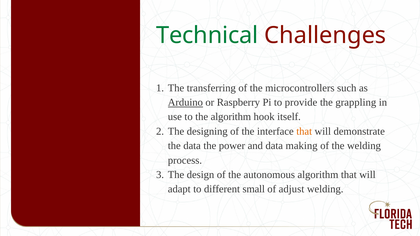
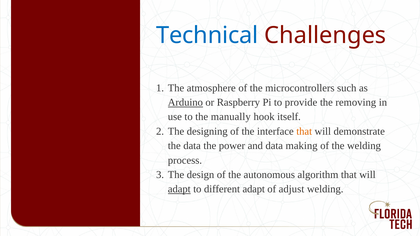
Technical colour: green -> blue (207, 35)
transferring: transferring -> atmosphere (211, 88)
grappling: grappling -> removing (356, 102)
the algorithm: algorithm -> manually (231, 117)
adapt underline: none -> present (179, 189)
different small: small -> adapt (254, 189)
